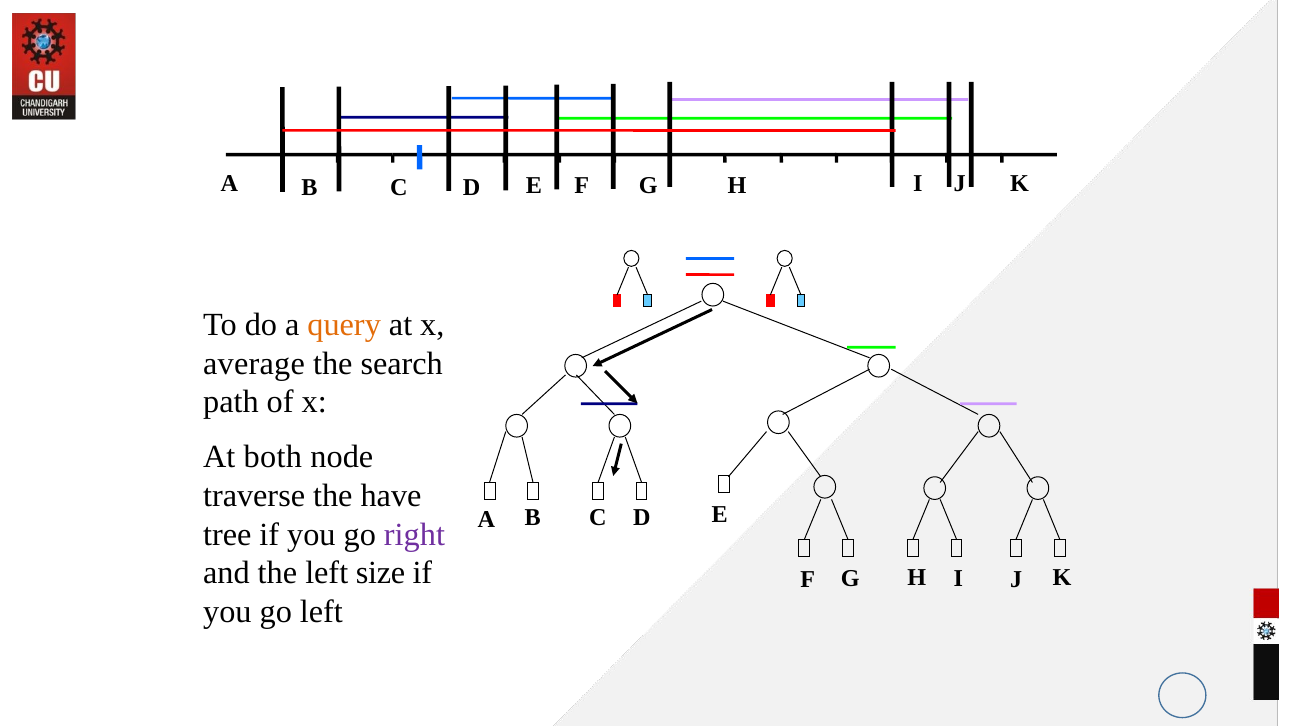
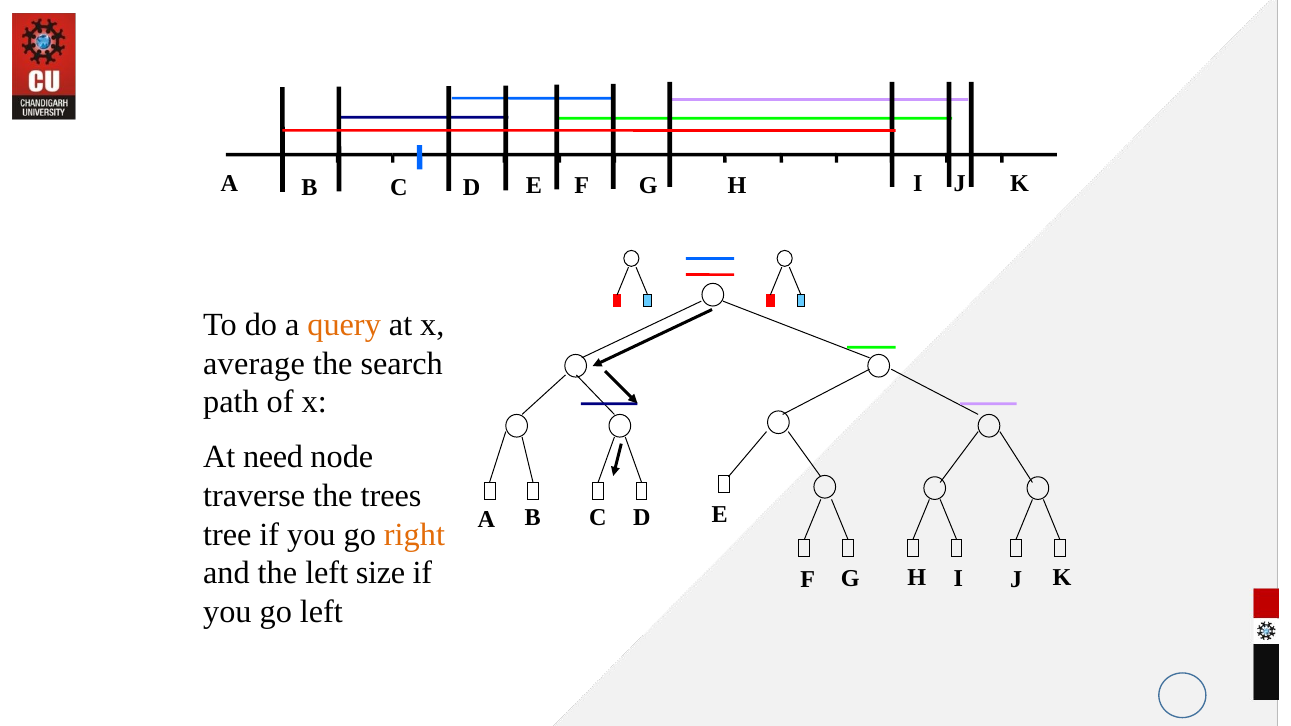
both: both -> need (273, 457)
have: have -> trees (391, 496)
right colour: purple -> orange (414, 535)
